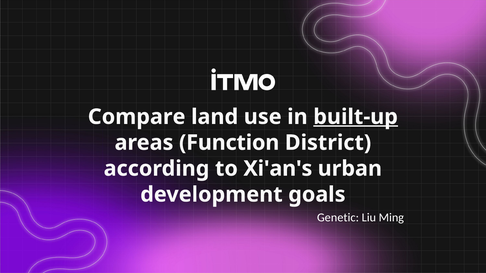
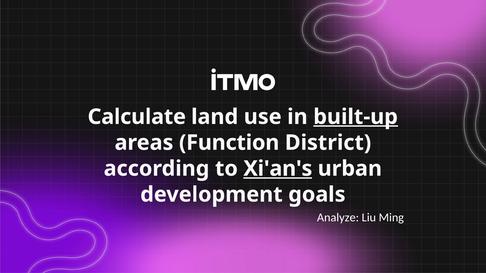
Compare: Compare -> Calculate (137, 117)
Xi'an's underline: none -> present (278, 169)
Genetic: Genetic -> Analyze (338, 218)
